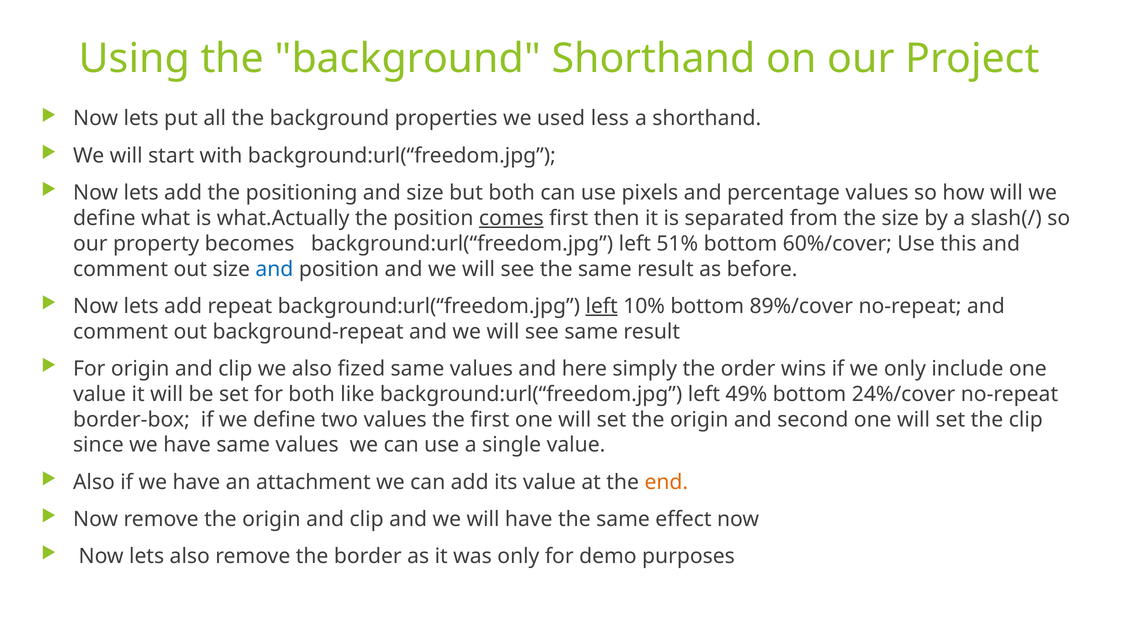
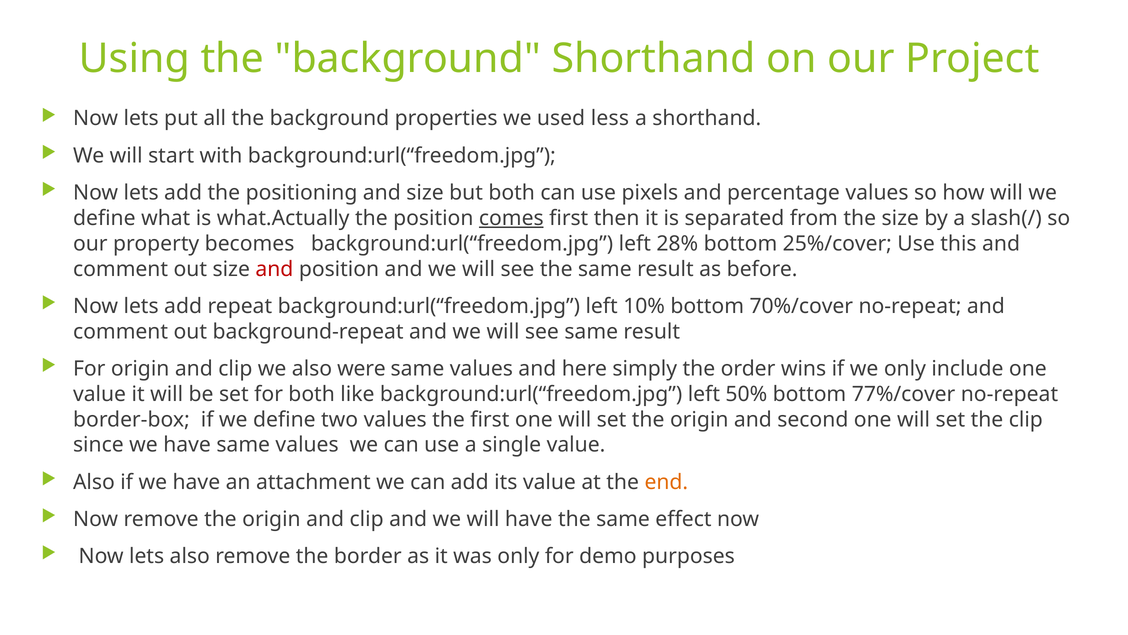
51%: 51% -> 28% (677, 243)
60%/cover: 60%/cover -> 25%/cover (837, 243)
and colour: blue -> red (274, 269)
left underline: present -> none (602, 306)
89%/cover: 89%/cover -> 70%/cover (801, 306)
fized: fized -> were (361, 368)
49%: 49% -> 50% (746, 394)
24%/cover: 24%/cover -> 77%/cover (904, 394)
